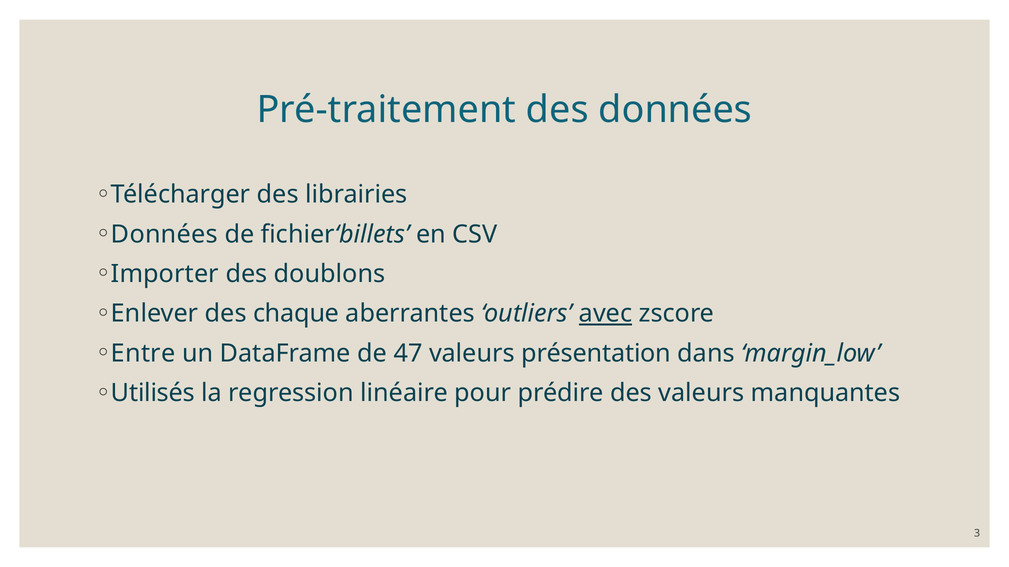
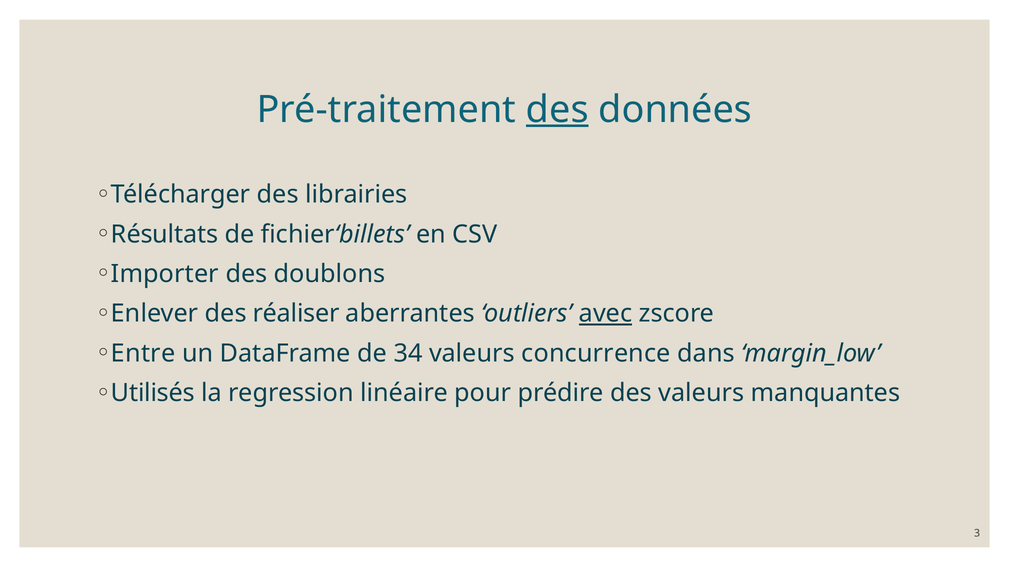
des underline: none -> present (557, 110)
Données: Données -> Résultats (165, 234)
chaque: chaque -> réaliser (296, 314)
47: 47 -> 34 (408, 354)
présentation: présentation -> concurrence (596, 354)
